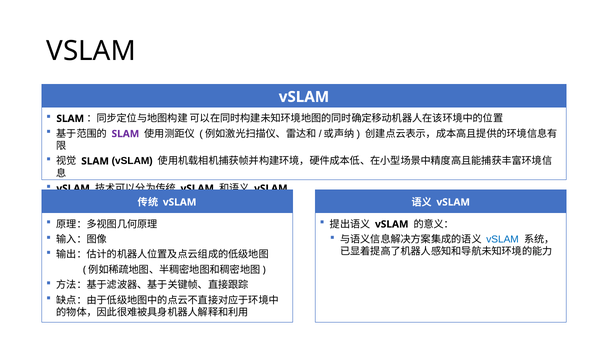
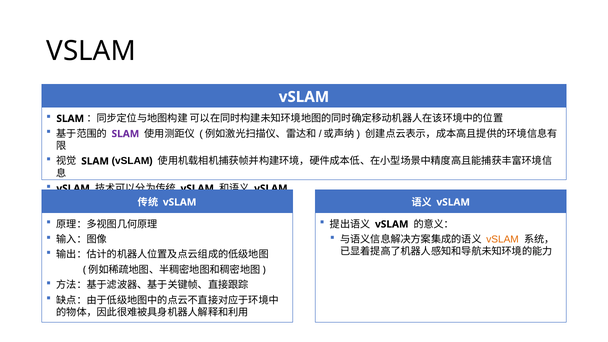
vSLAM colour: blue -> orange (503, 239)
